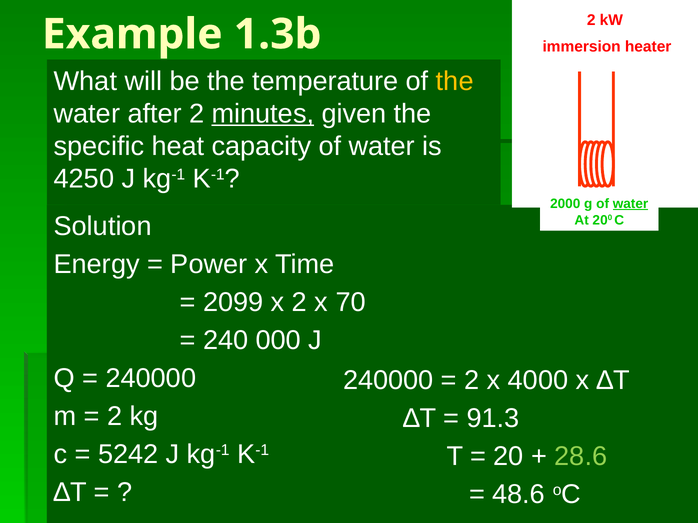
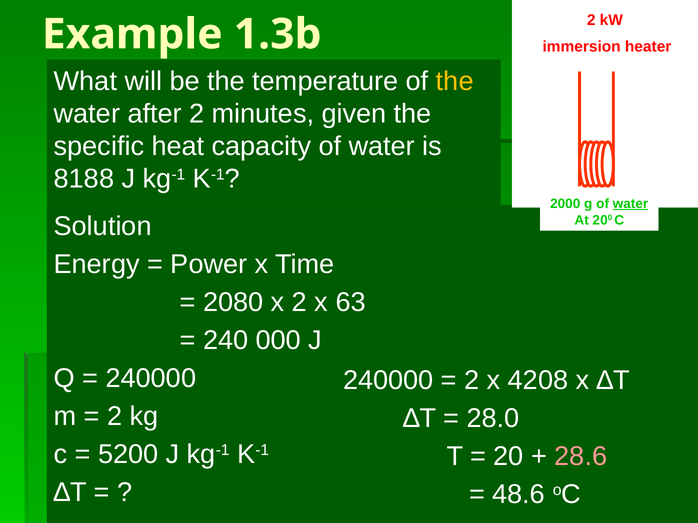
minutes underline: present -> none (263, 114)
4250: 4250 -> 8188 (84, 179)
2099: 2099 -> 2080 (233, 303)
70: 70 -> 63 (351, 303)
4000: 4000 -> 4208 (538, 381)
91.3: 91.3 -> 28.0 (493, 419)
5242: 5242 -> 5200 (128, 455)
28.6 colour: light green -> pink (581, 457)
